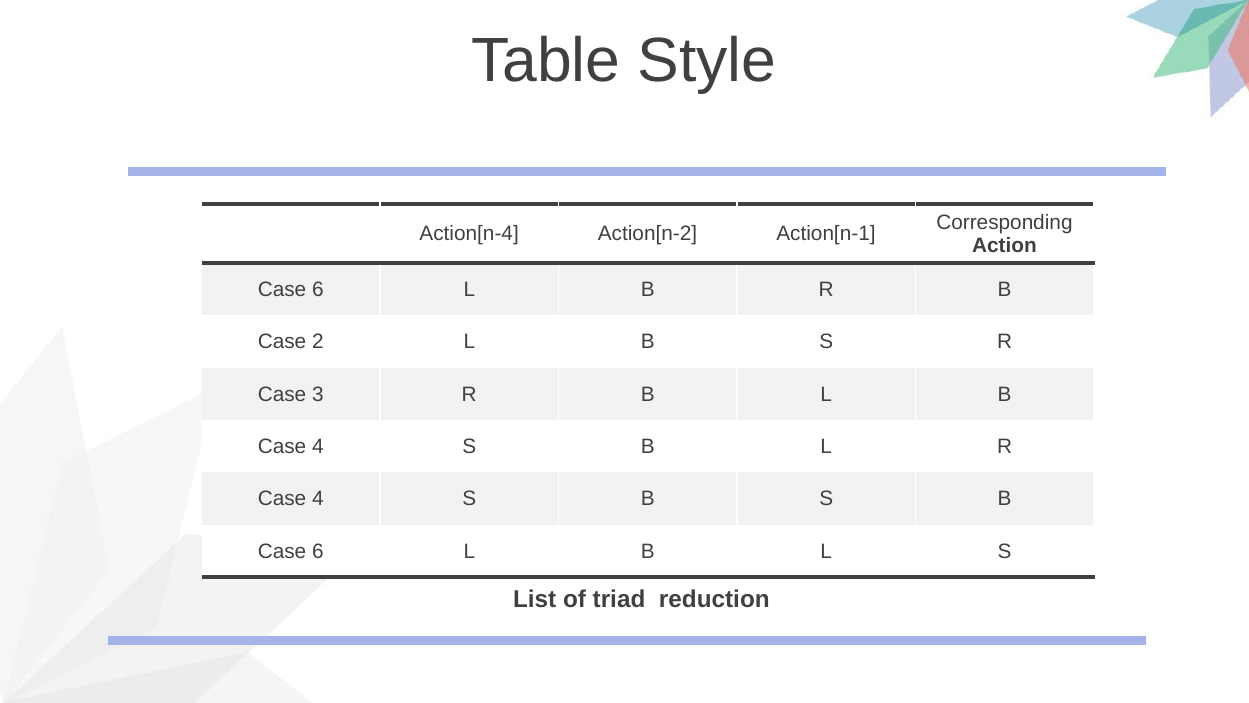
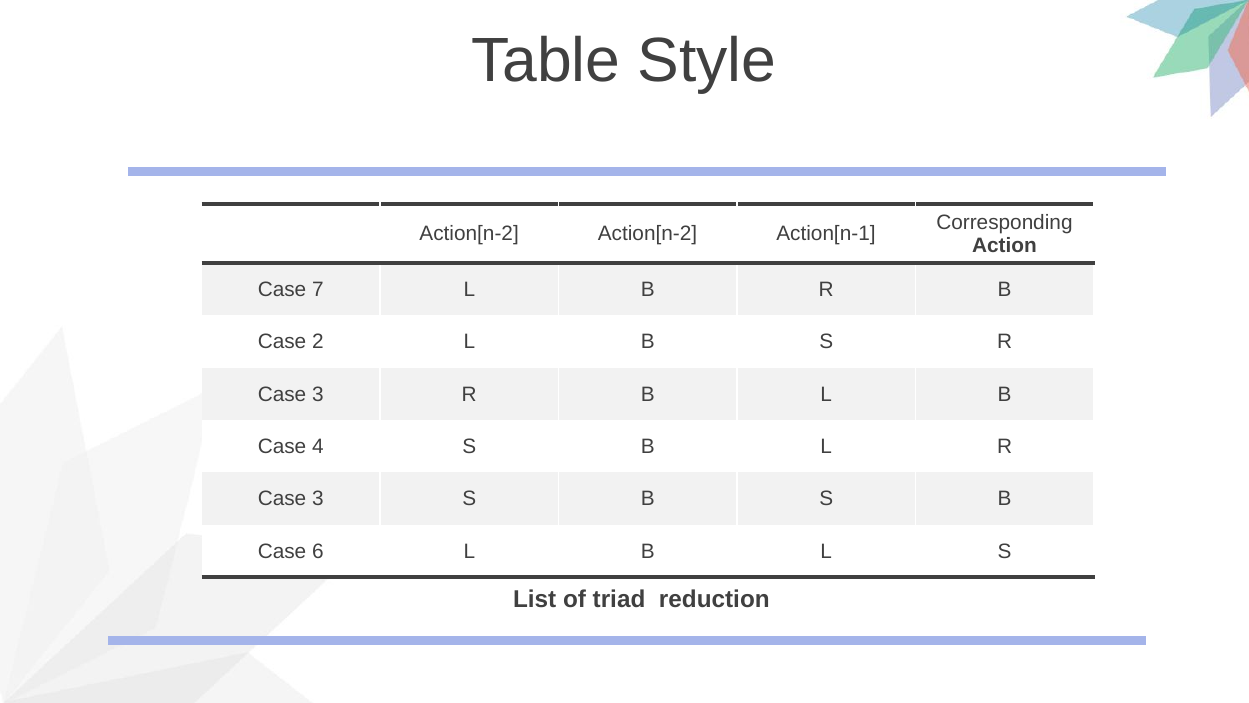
Action[n-4: Action[n-4 -> Action[n-2 (469, 234)
6: 6 -> 7 (318, 289)
4: 4 -> 3 (318, 499)
